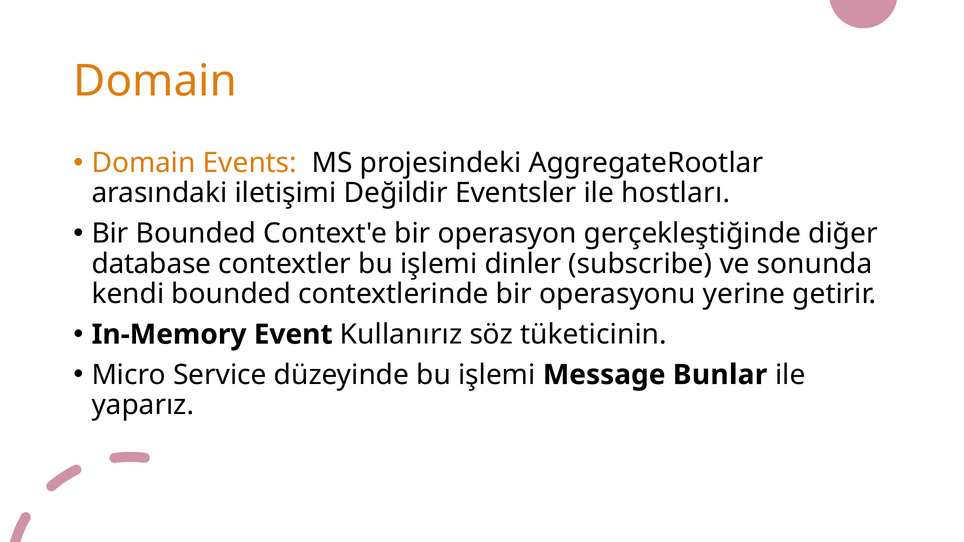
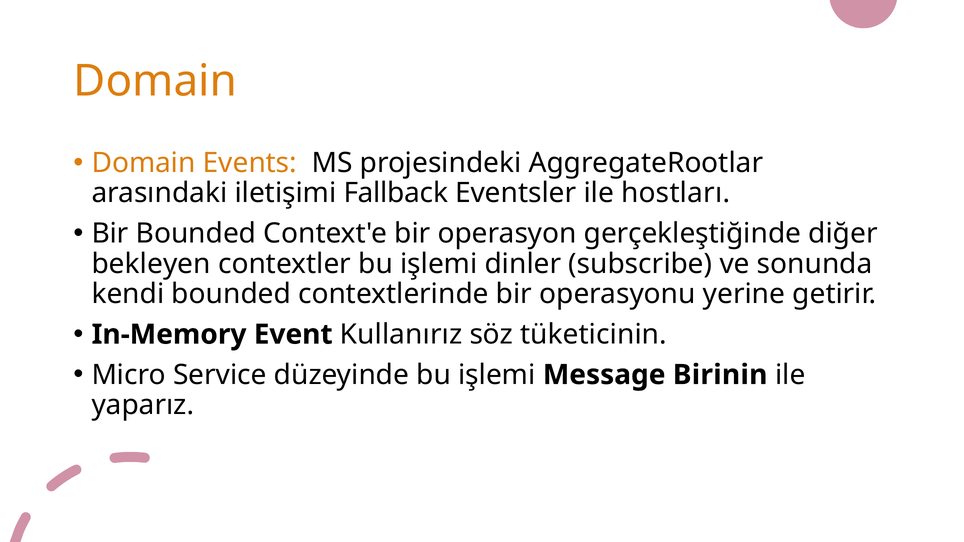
Değildir: Değildir -> Fallback (396, 193)
database: database -> bekleyen (151, 264)
Bunlar: Bunlar -> Birinin (720, 375)
